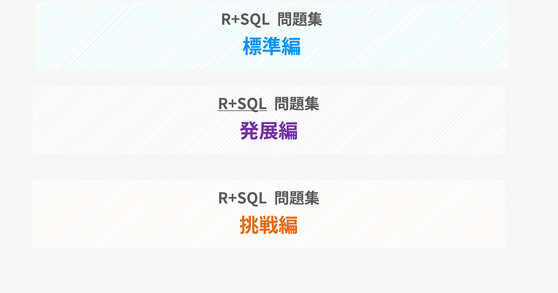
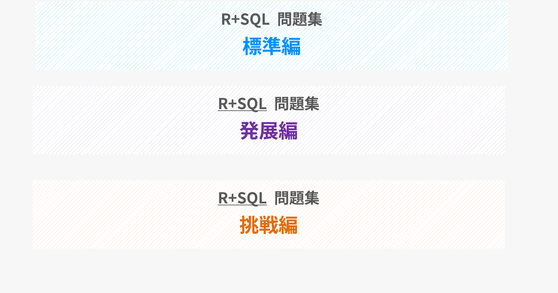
R+SQL underline: none -> present (242, 198)
